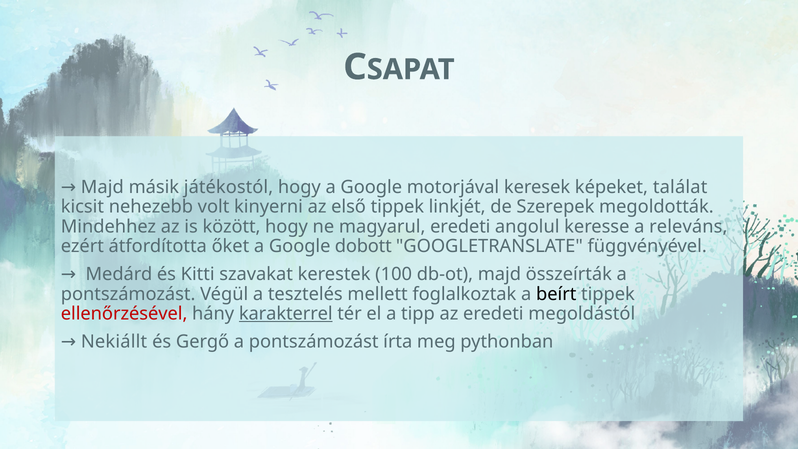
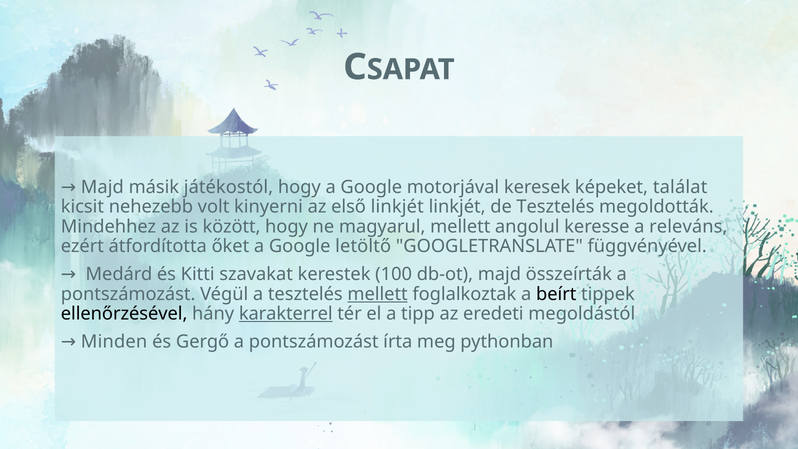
első tippek: tippek -> linkjét (397, 207)
de Szerepek: Szerepek -> Tesztelés (555, 207)
magyarul eredeti: eredeti -> mellett (460, 226)
dobott: dobott -> letöltő (363, 246)
mellett underline: none -> present (378, 294)
ellenőrzésével colour: red -> black (124, 314)
Nekiállt: Nekiállt -> Minden (114, 342)
